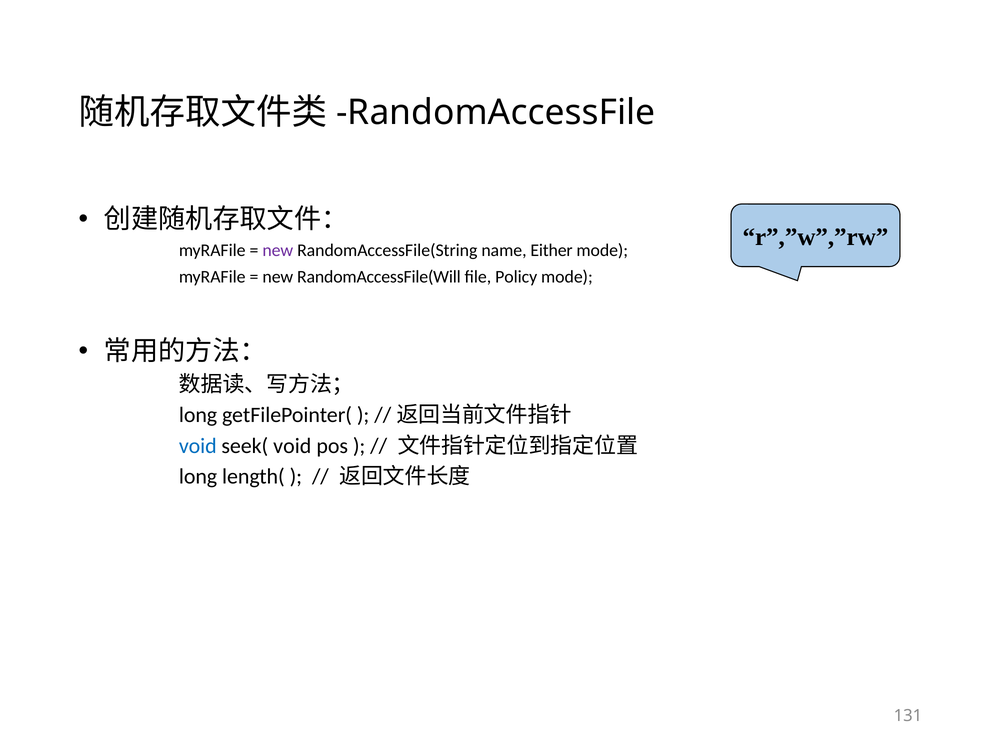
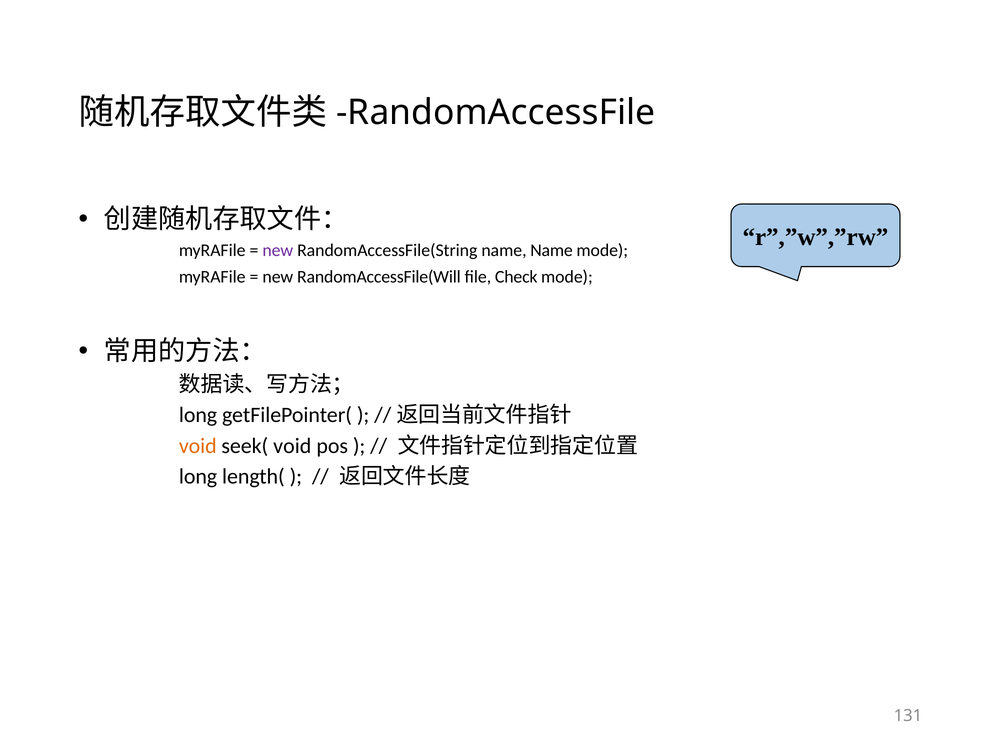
name Either: Either -> Name (552, 251)
Policy: Policy -> Check (516, 277)
void colour: blue -> orange (198, 446)
